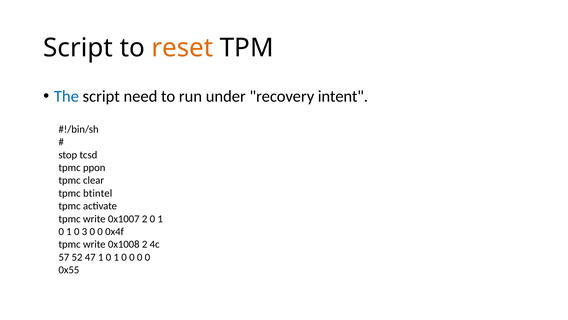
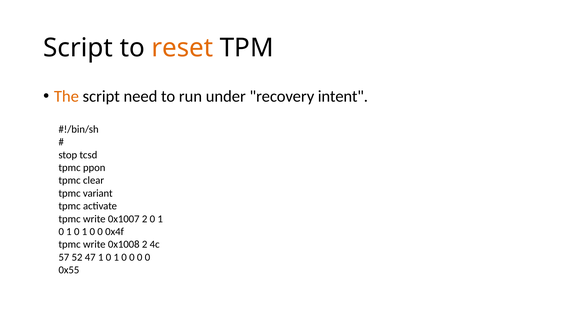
The colour: blue -> orange (66, 96)
btintel: btintel -> variant (98, 193)
3: 3 -> 1 (85, 231)
